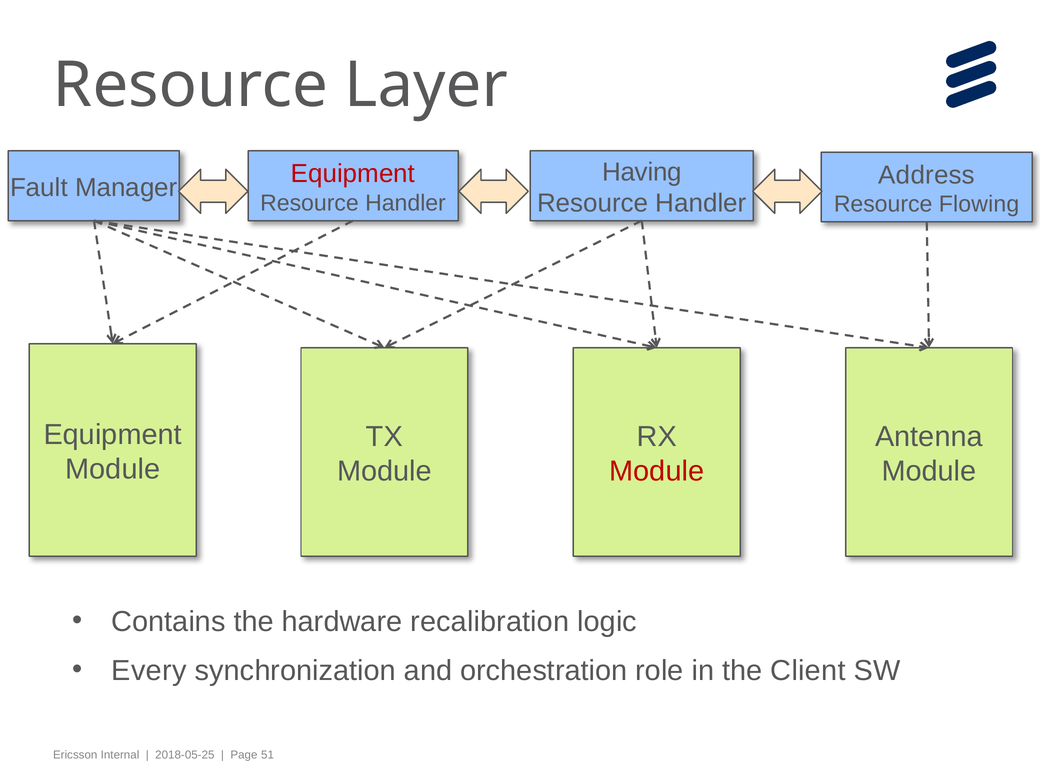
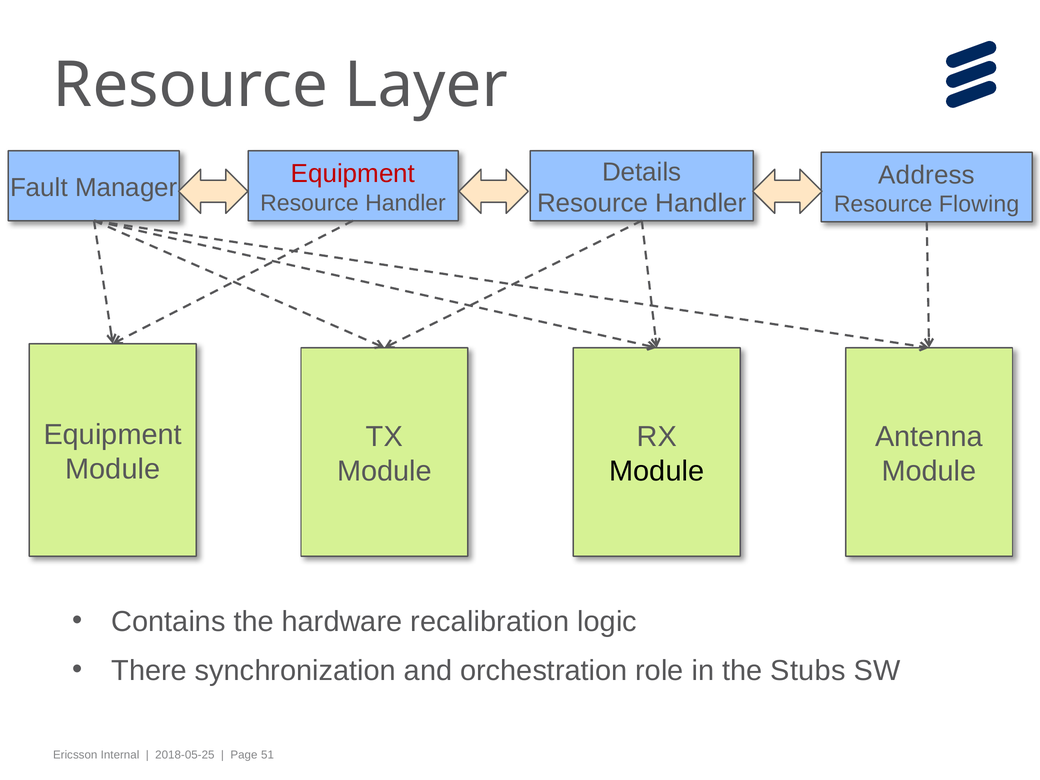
Having: Having -> Details (642, 172)
Module colour: red -> black (657, 471)
Every: Every -> There (149, 671)
Client: Client -> Stubs (808, 671)
